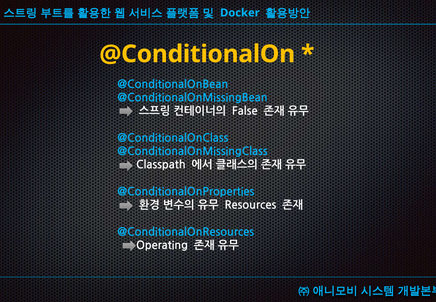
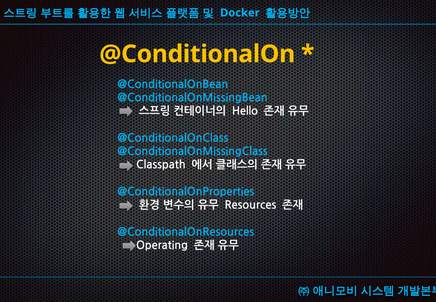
False: False -> Hello (245, 111)
